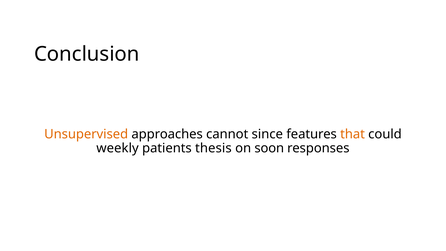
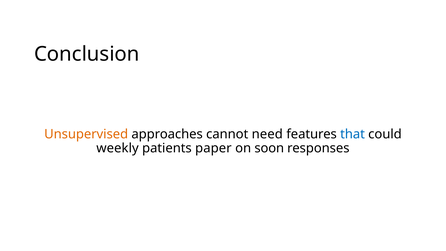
since: since -> need (267, 134)
that colour: orange -> blue (353, 134)
thesis: thesis -> paper (213, 148)
